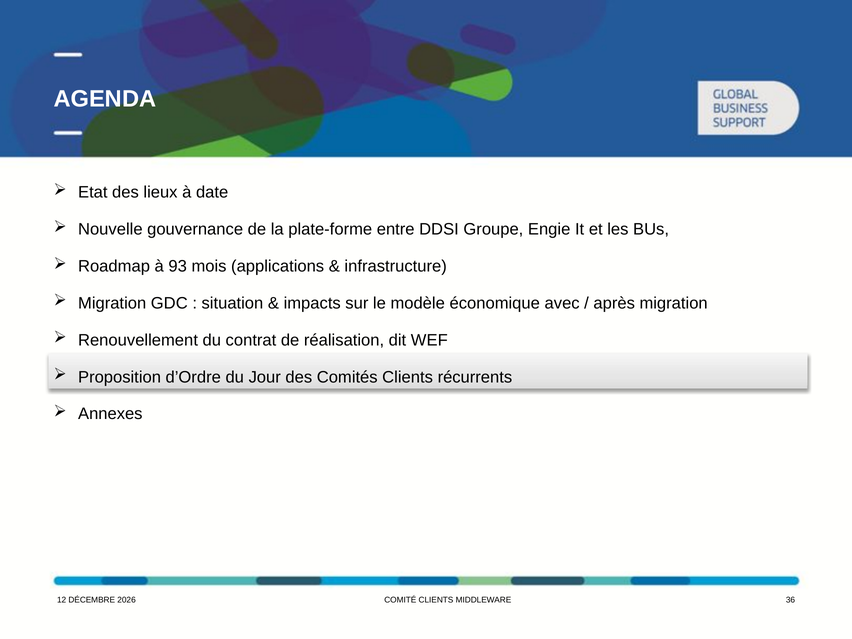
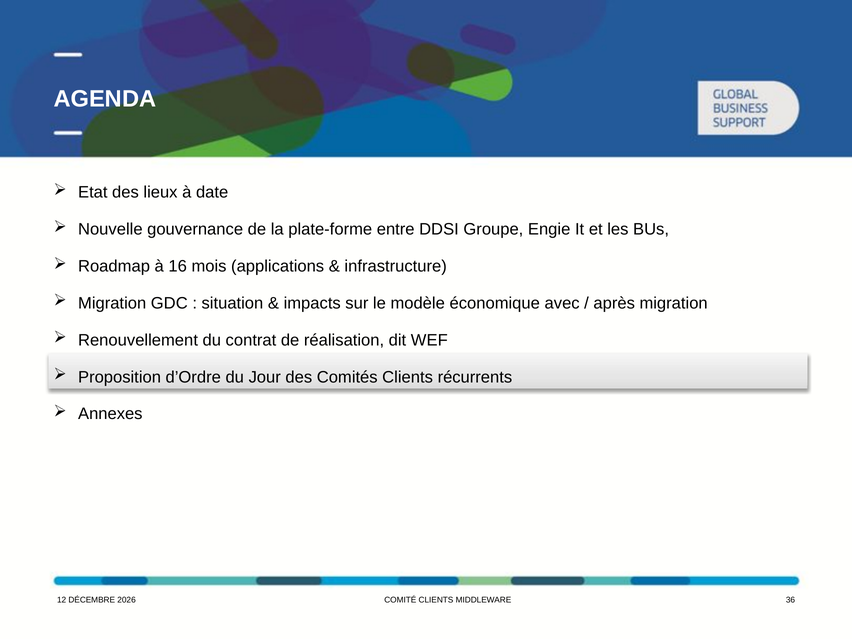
93: 93 -> 16 (178, 266)
